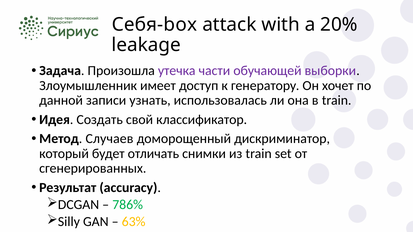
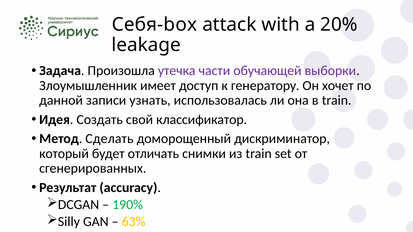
Случаев: Случаев -> Сделать (109, 139)
786%: 786% -> 190% (128, 205)
